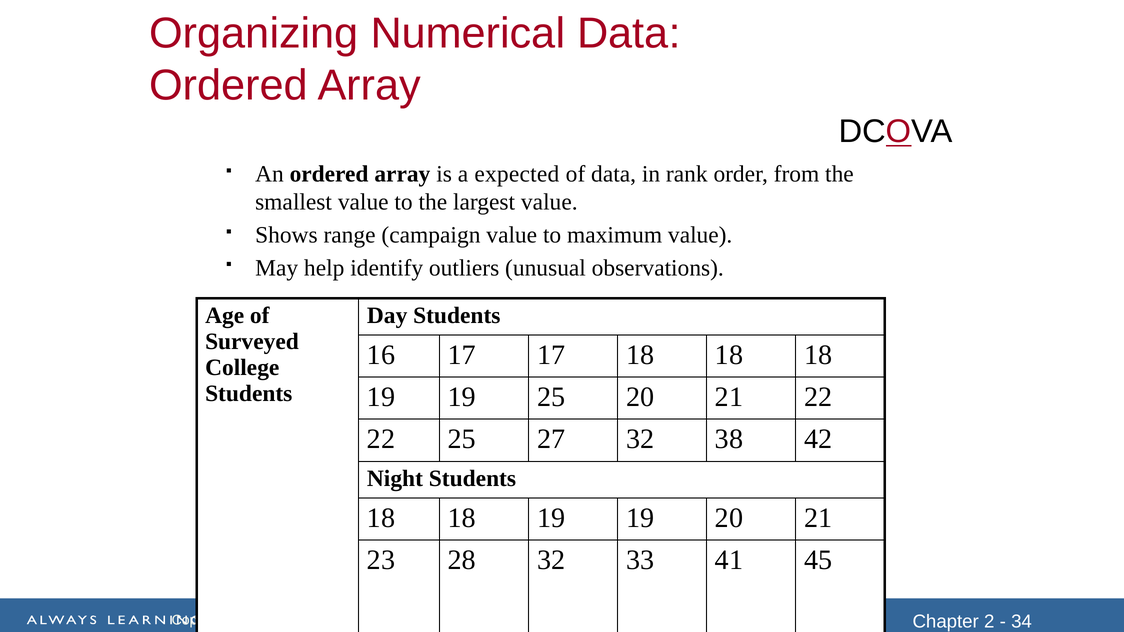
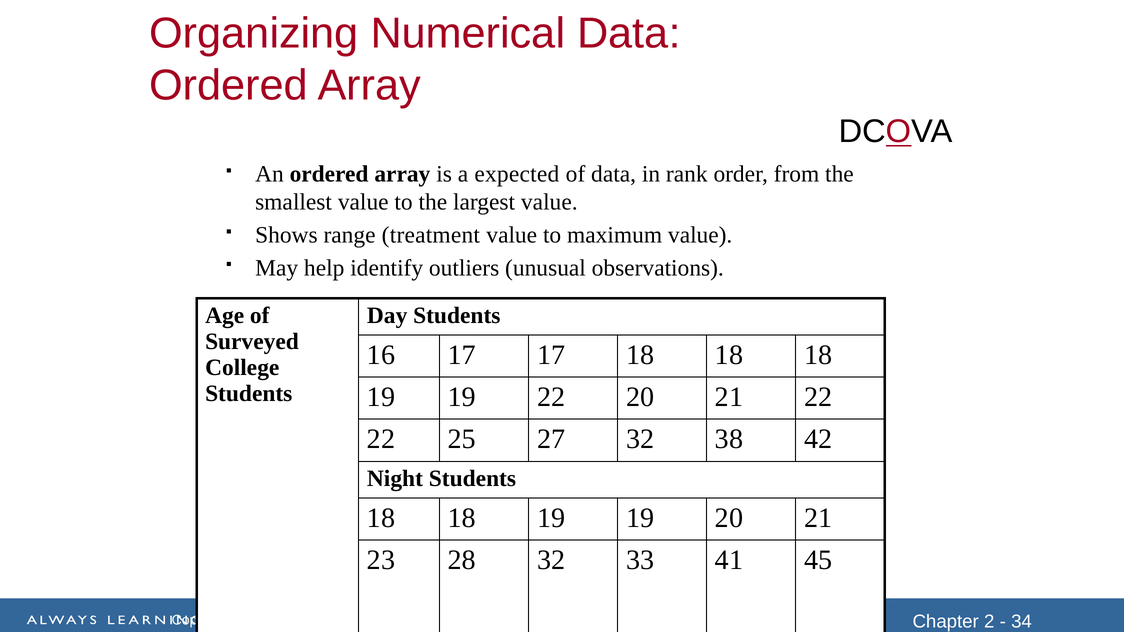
campaign: campaign -> treatment (431, 235)
19 25: 25 -> 22 (551, 397)
